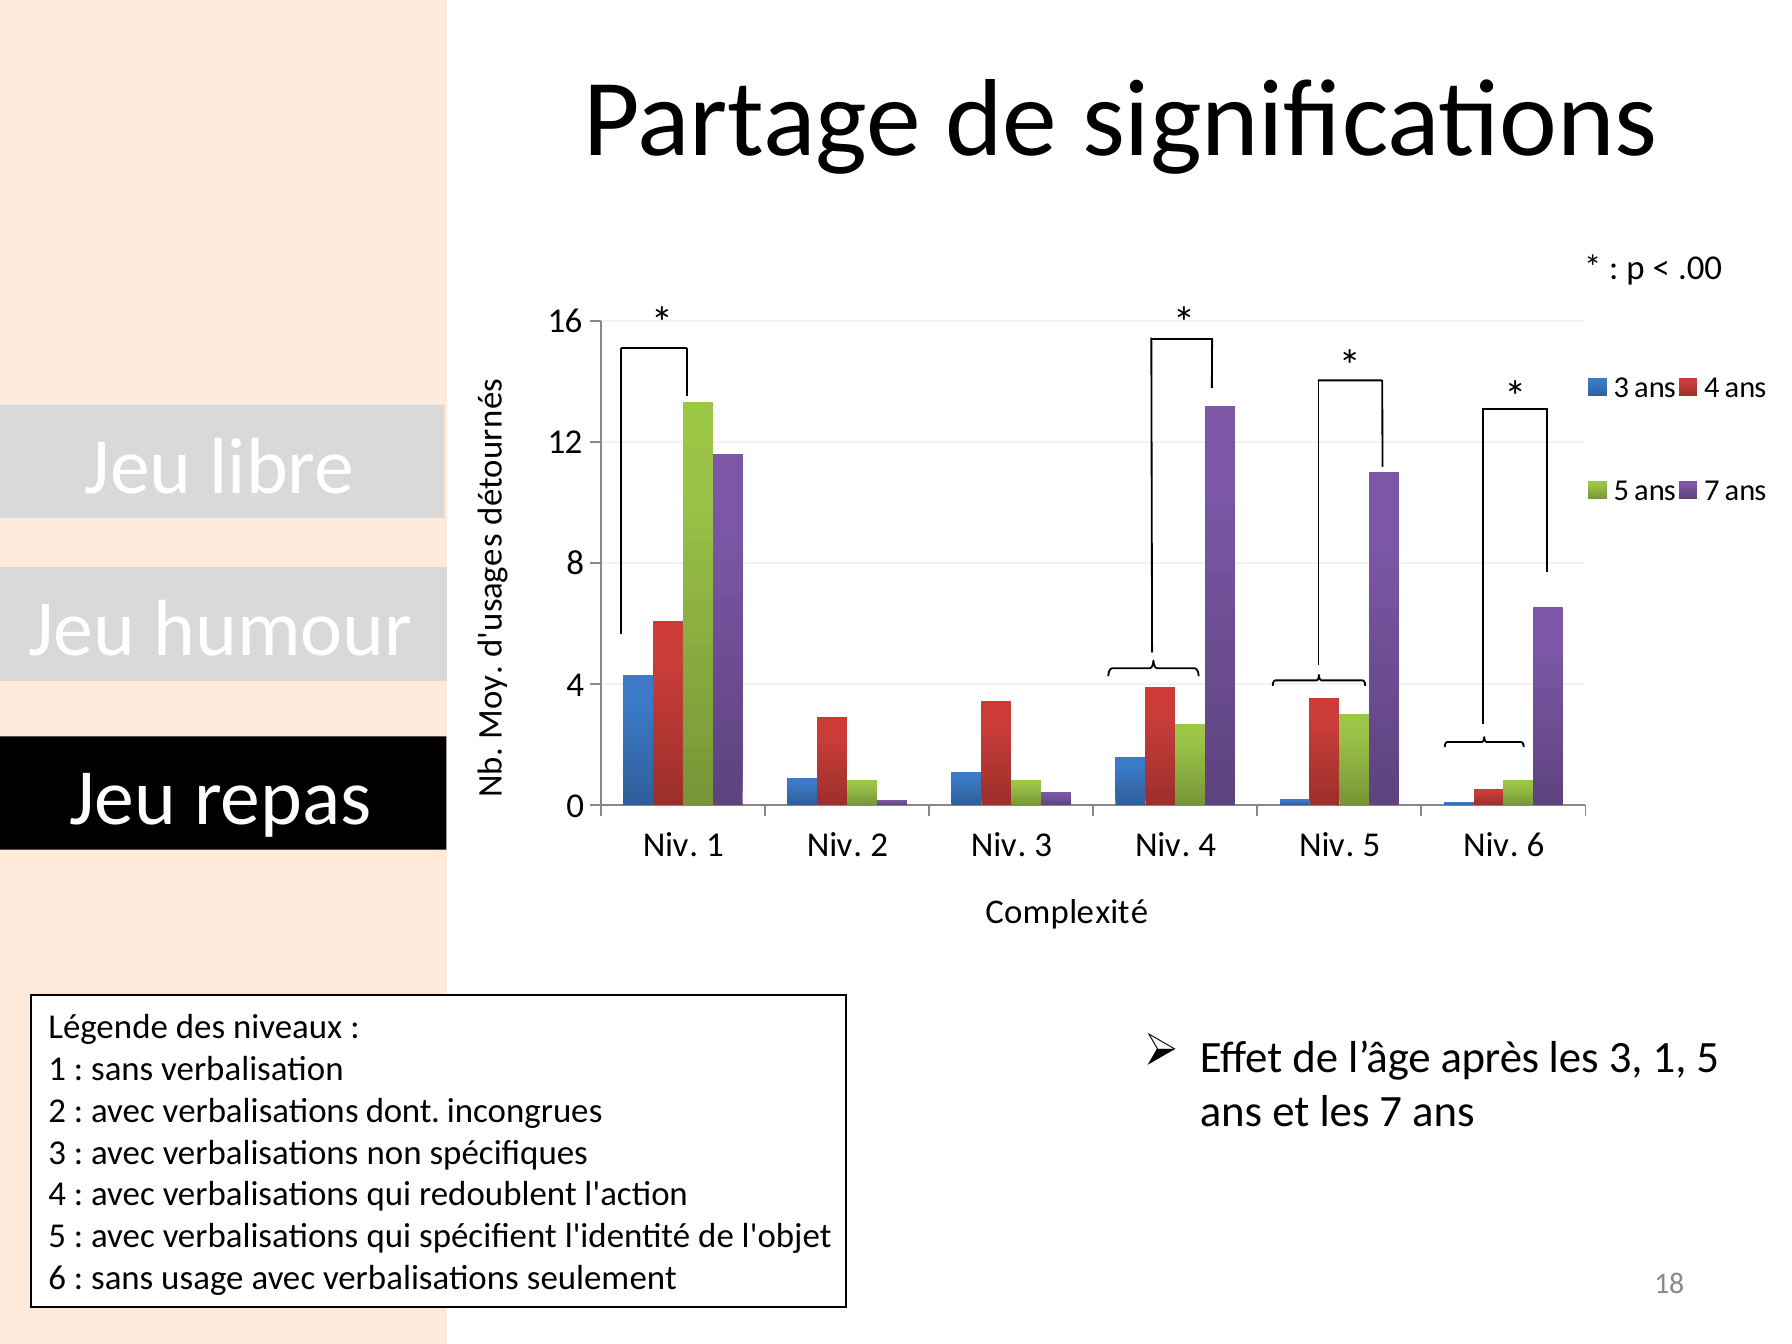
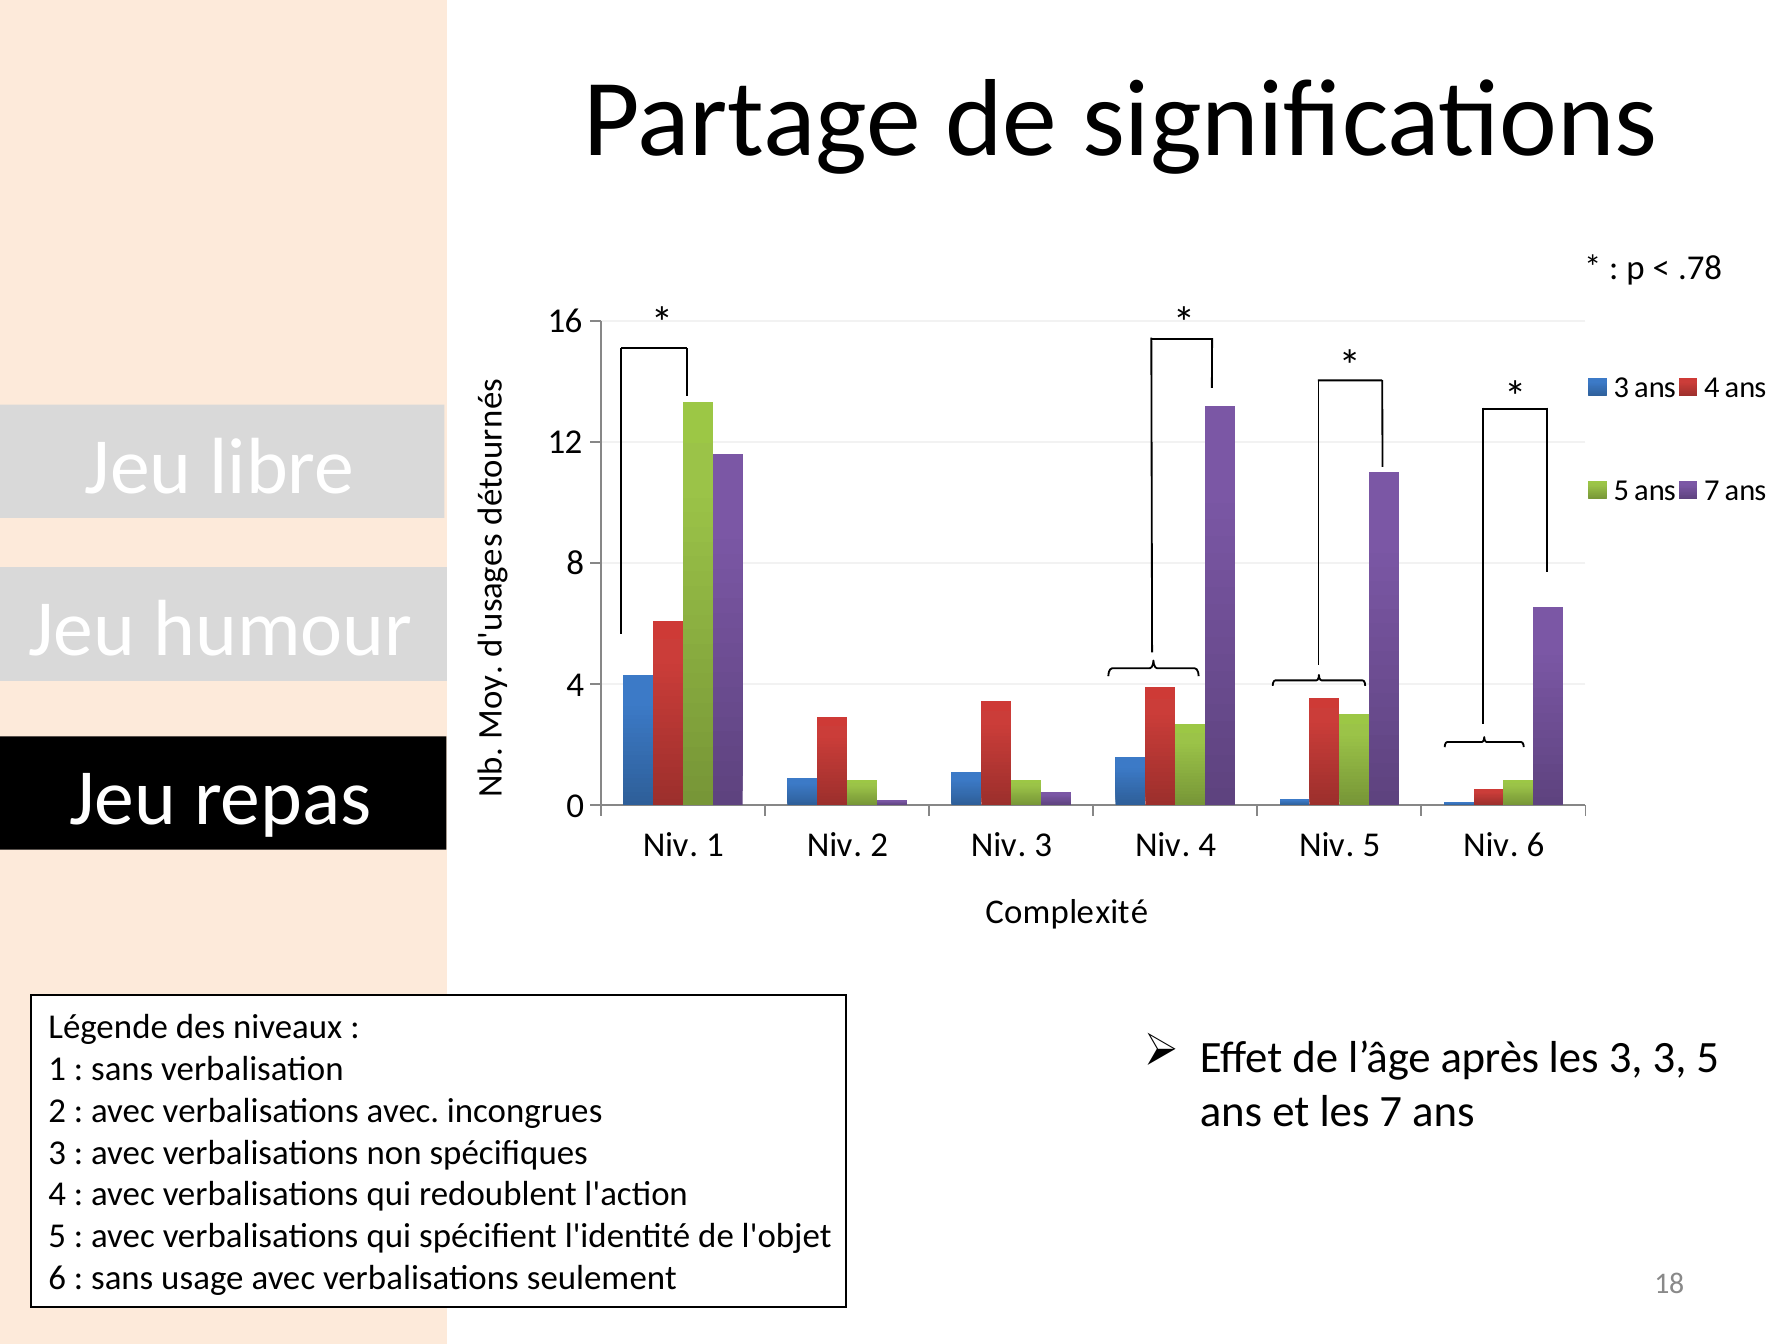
.00: .00 -> .78 (1700, 268)
3 1: 1 -> 3 (1670, 1058)
verbalisations dont: dont -> avec (403, 1111)
